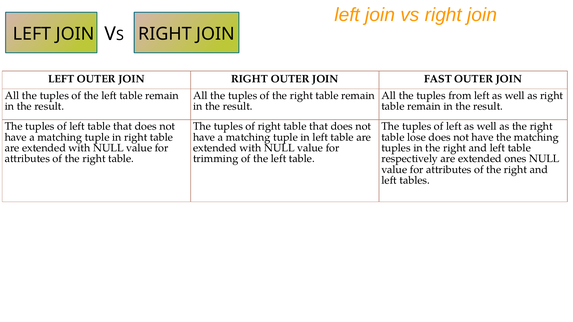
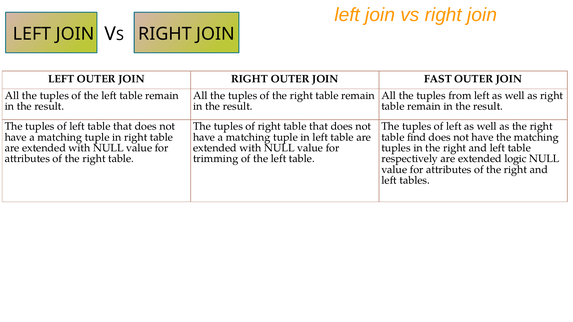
lose: lose -> find (417, 137)
ones: ones -> logic (516, 159)
